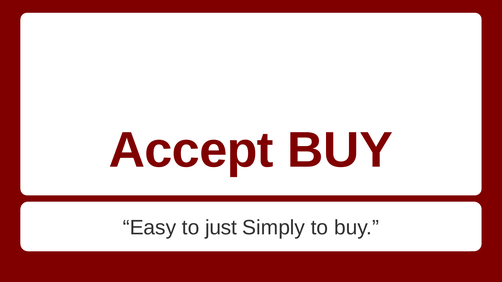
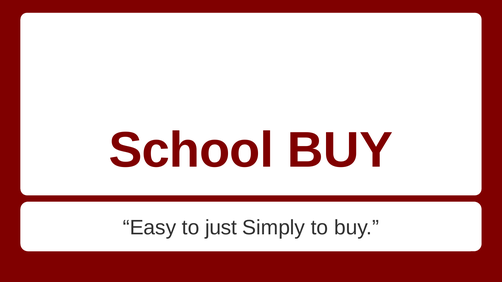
Accept: Accept -> School (191, 150)
